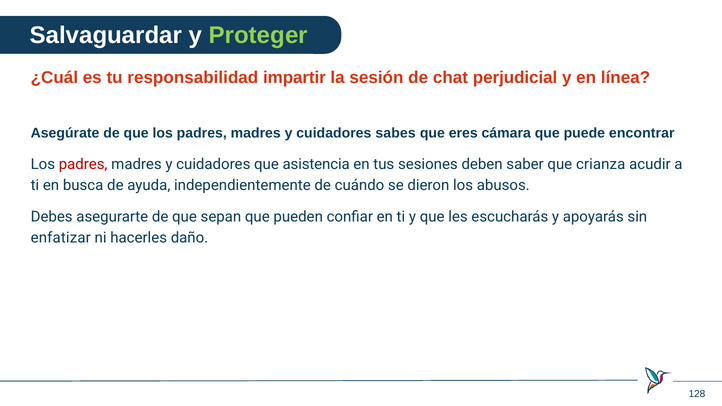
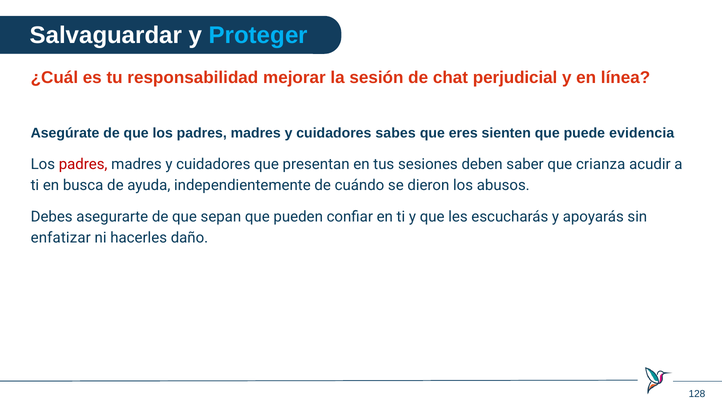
Proteger colour: light green -> light blue (258, 35)
impartir: impartir -> mejorar (294, 77)
cámara: cámara -> sienten (506, 133)
encontrar: encontrar -> evidencia (642, 133)
asistencia: asistencia -> presentan (316, 164)
